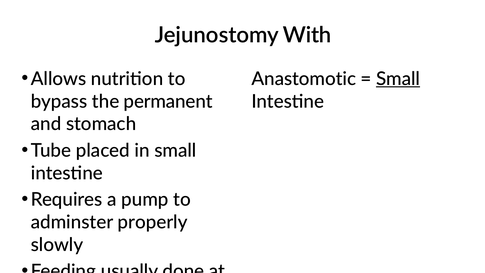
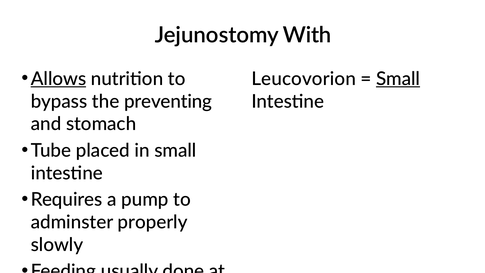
Allows underline: none -> present (59, 79)
Anastomotic: Anastomotic -> Leucovorion (304, 79)
permanent: permanent -> preventing (168, 101)
